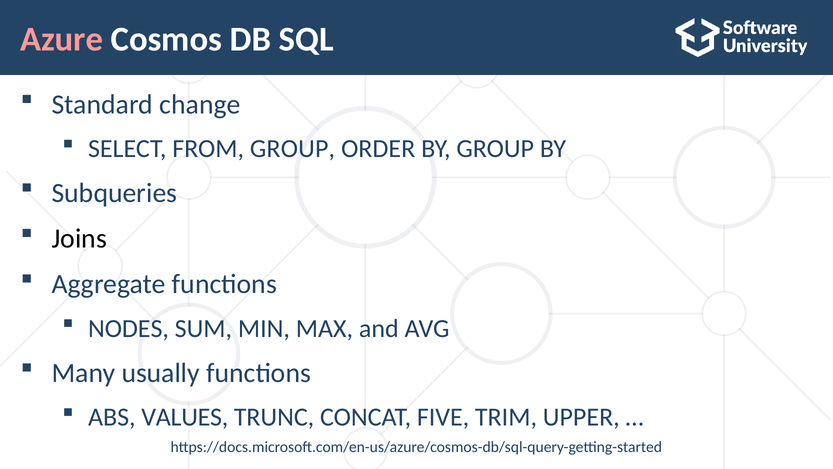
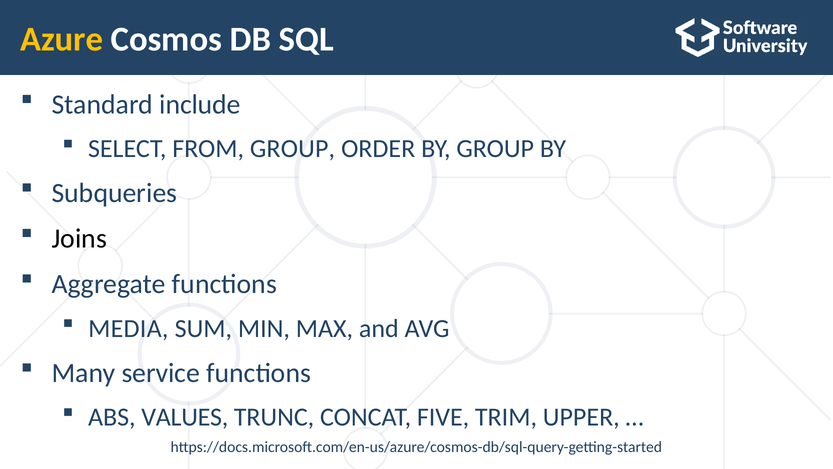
Azure colour: pink -> yellow (62, 39)
change: change -> include (200, 104)
NODES: NODES -> MEDIA (128, 328)
usually: usually -> service (161, 373)
